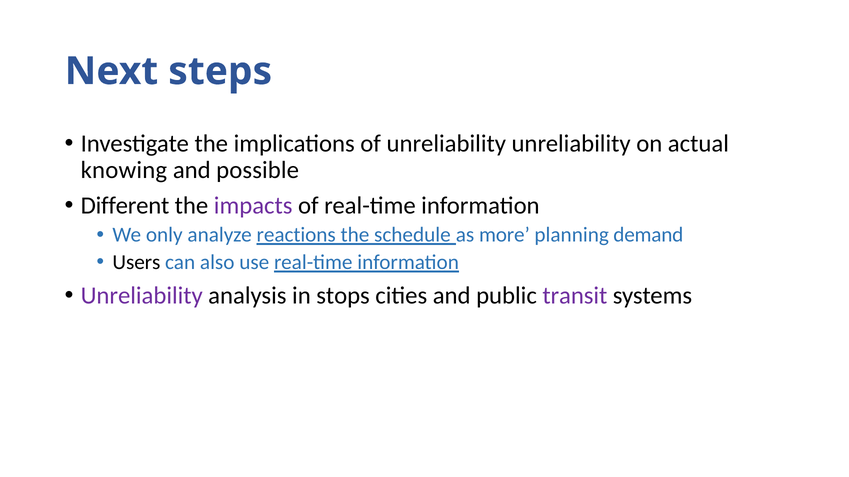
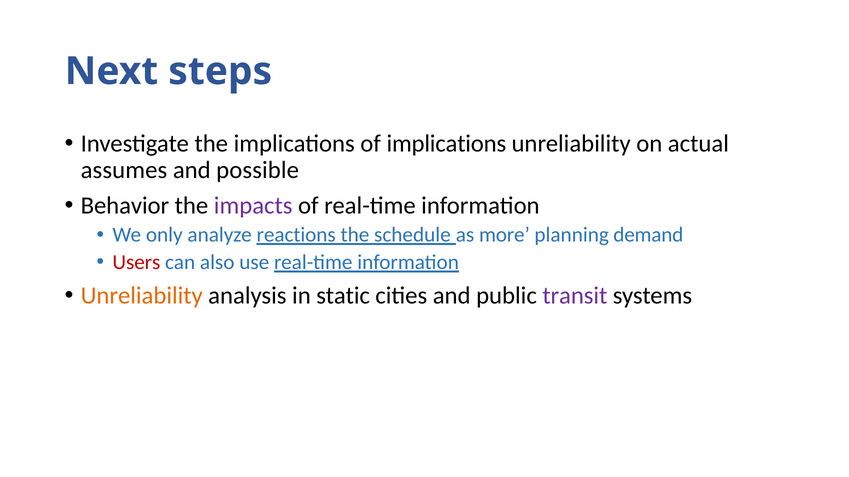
of unreliability: unreliability -> implications (446, 144)
knowing: knowing -> assumes (124, 170)
Different: Different -> Behavior (125, 206)
Users colour: black -> red (136, 262)
Unreliability colour: purple -> orange (142, 296)
stops: stops -> static (343, 296)
